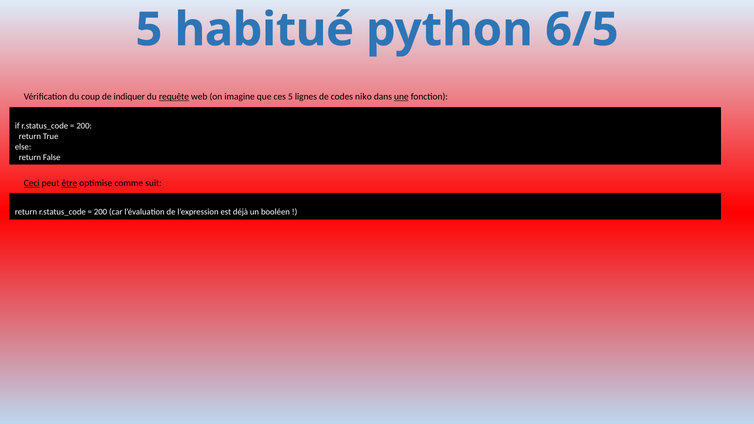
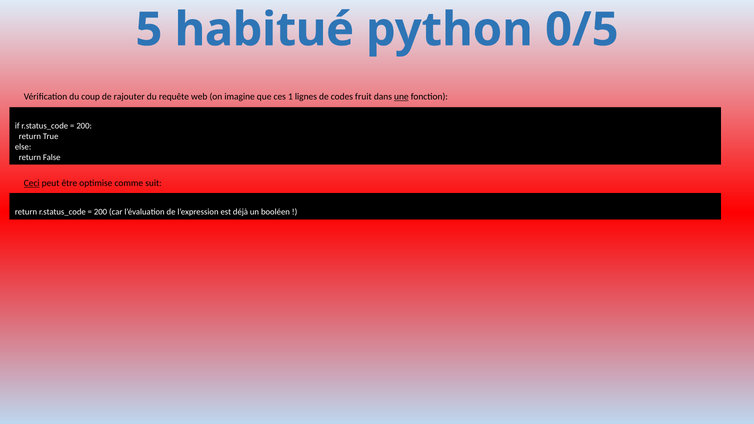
6/5: 6/5 -> 0/5 (582, 30)
indiquer: indiquer -> rajouter (129, 97)
requête underline: present -> none (174, 97)
ces 5: 5 -> 1 (290, 97)
niko: niko -> fruit (363, 97)
être underline: present -> none (69, 183)
